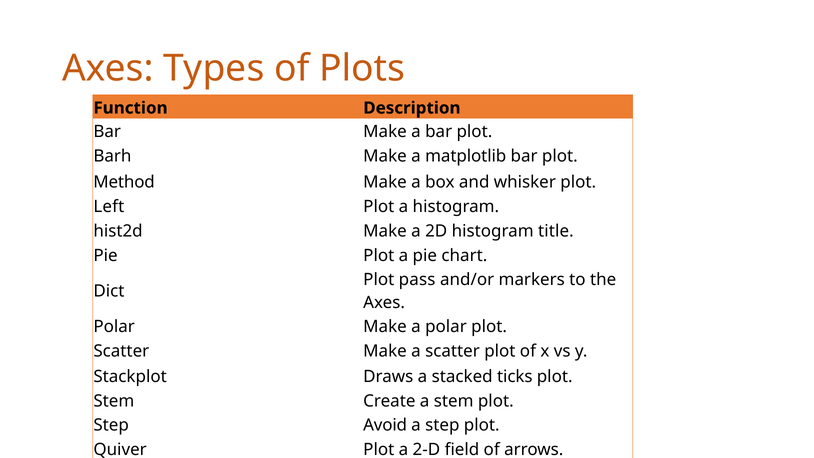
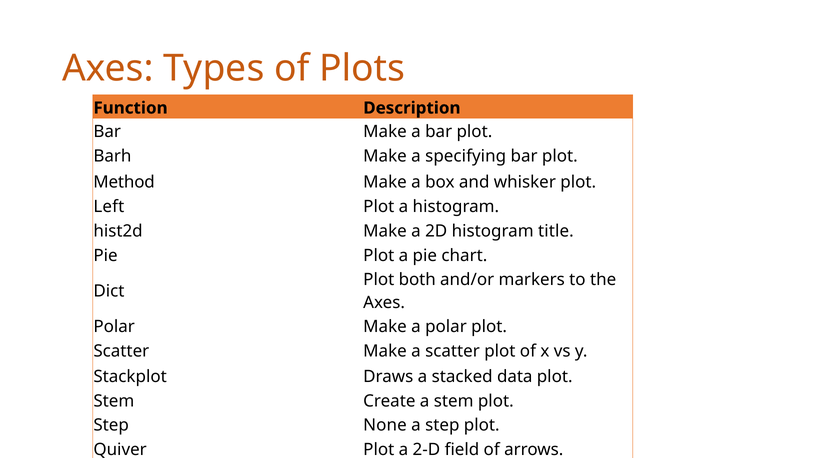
matplotlib: matplotlib -> specifying (466, 156)
pass: pass -> both (417, 280)
ticks: ticks -> data (515, 377)
Avoid: Avoid -> None (385, 425)
